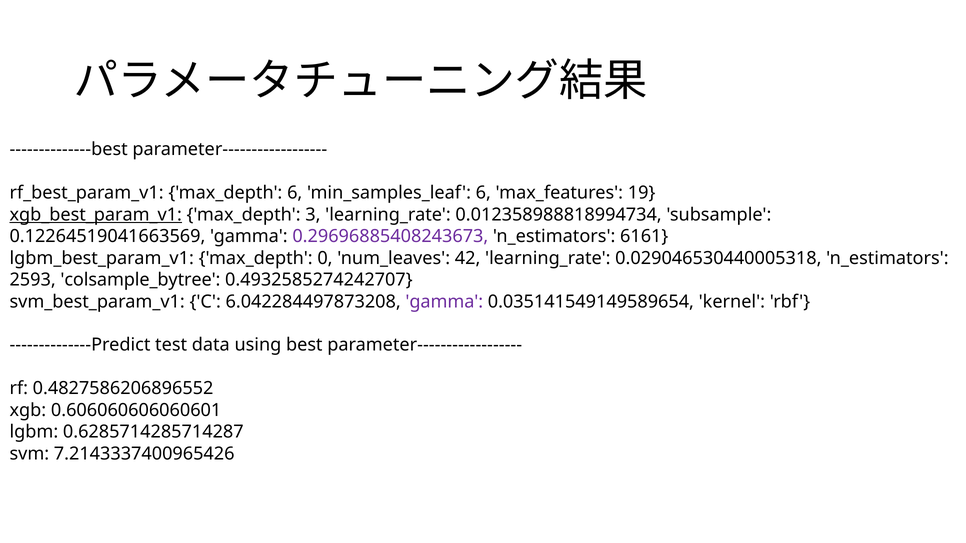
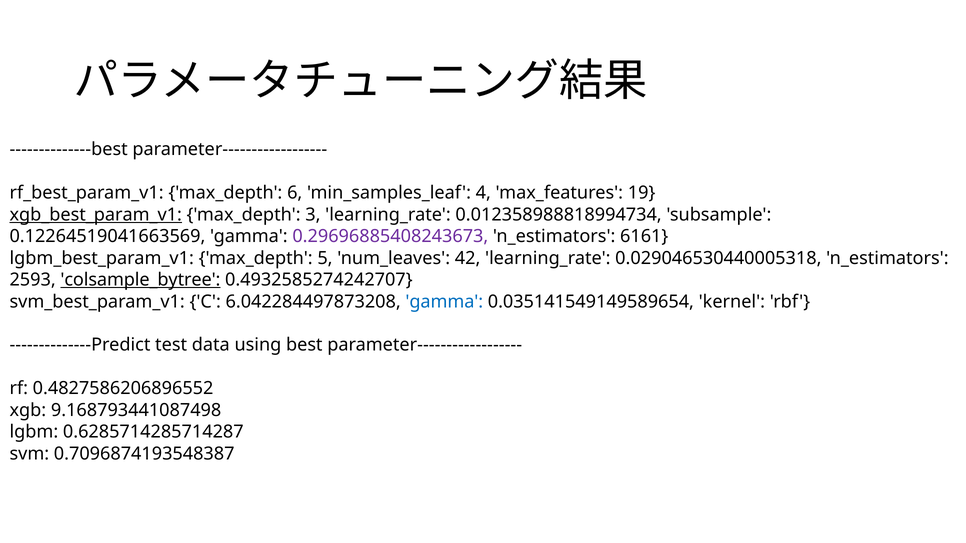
min_samples_leaf 6: 6 -> 4 (483, 193)
0: 0 -> 5 (325, 258)
colsample_bytree underline: none -> present (140, 280)
gamma colour: purple -> blue (444, 302)
0.606060606060601: 0.606060606060601 -> 9.168793441087498 (136, 410)
7.2143337400965426: 7.2143337400965426 -> 0.7096874193548387 (144, 454)
